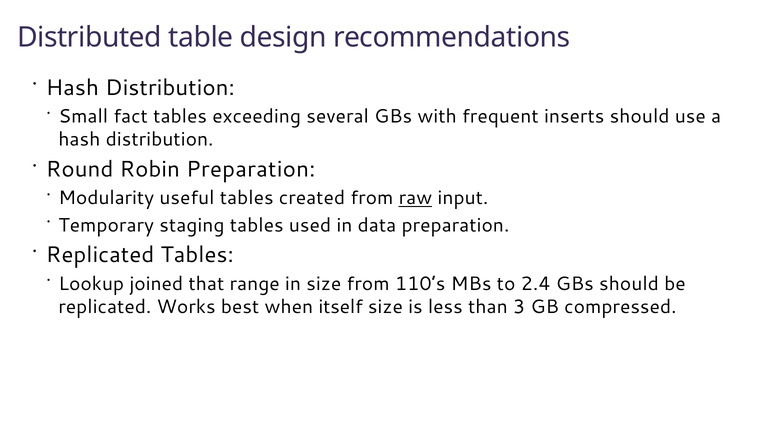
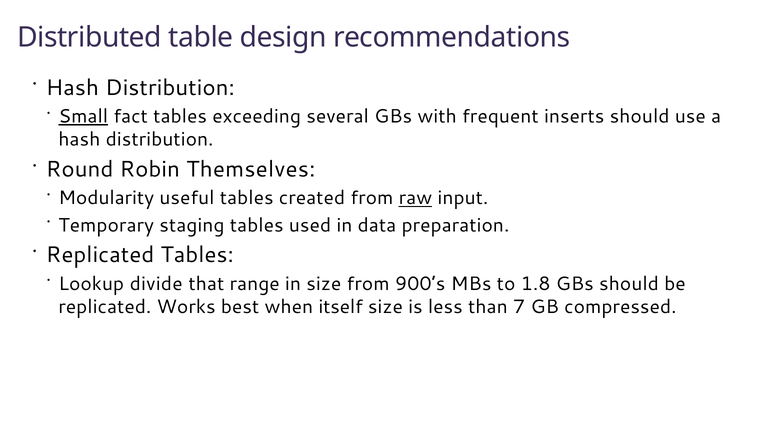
Small underline: none -> present (83, 116)
Robin Preparation: Preparation -> Themselves (251, 169)
joined: joined -> divide (156, 283)
110’s: 110’s -> 900’s (420, 283)
2.4: 2.4 -> 1.8 (536, 283)
3: 3 -> 7 (519, 307)
